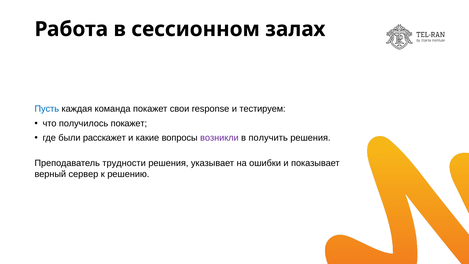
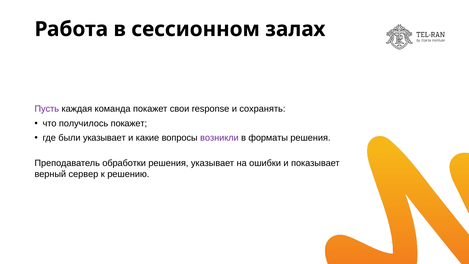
Пусть colour: blue -> purple (47, 109)
тестируем: тестируем -> сохранять (262, 109)
были расскажет: расскажет -> указывает (104, 138)
получить: получить -> форматы (268, 138)
трудности: трудности -> обработки (124, 163)
